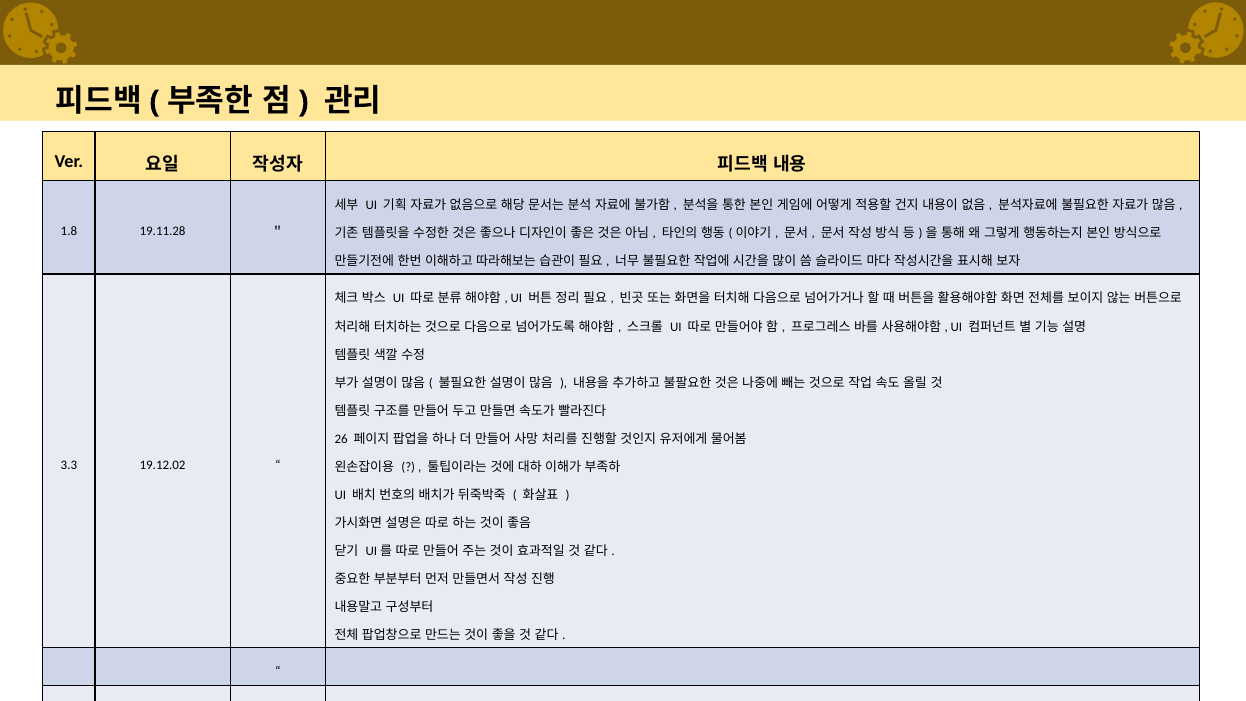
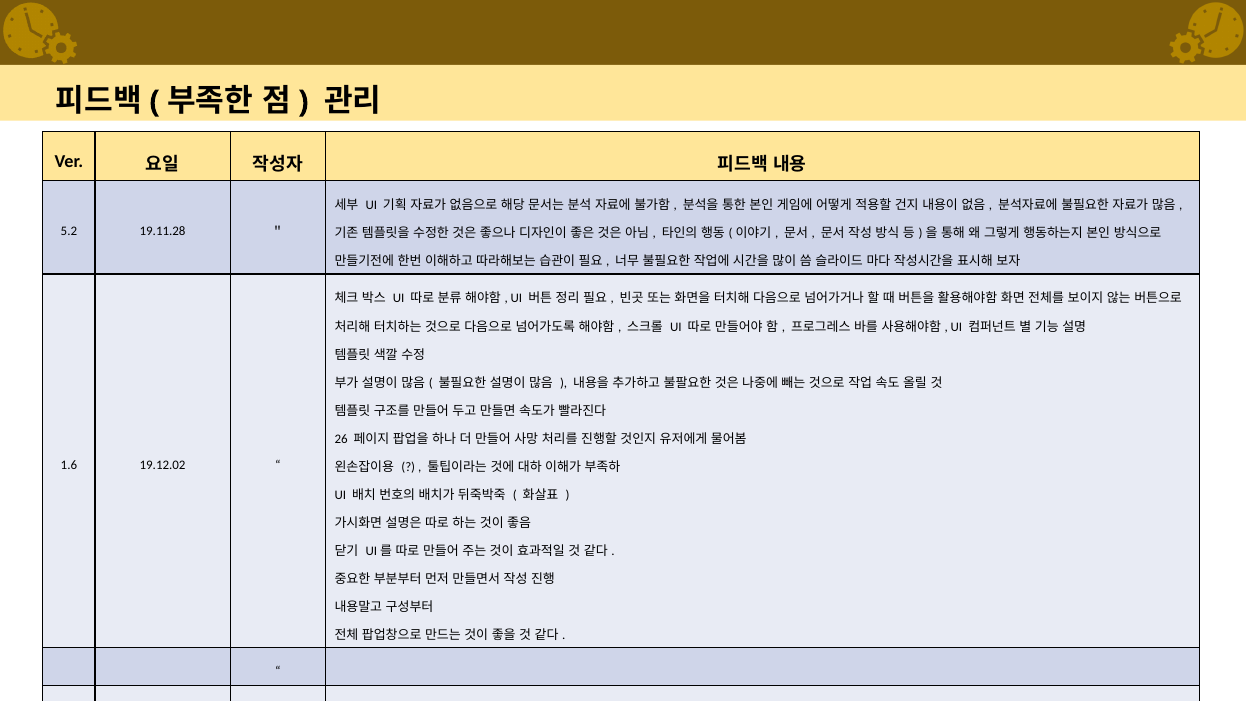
1.8: 1.8 -> 5.2 (69, 231)
3.3: 3.3 -> 1.6 (69, 465)
